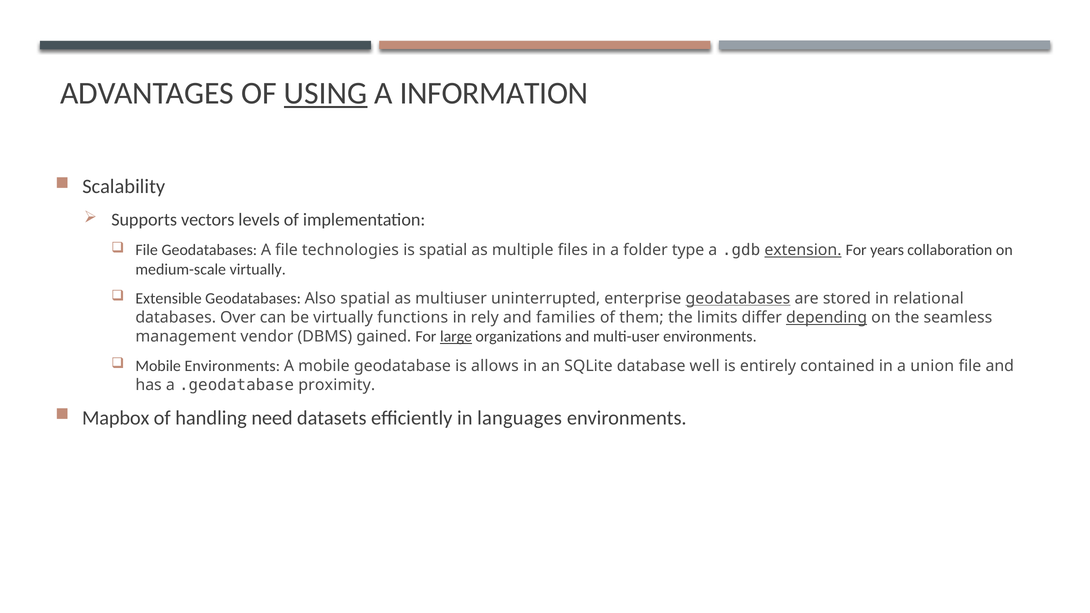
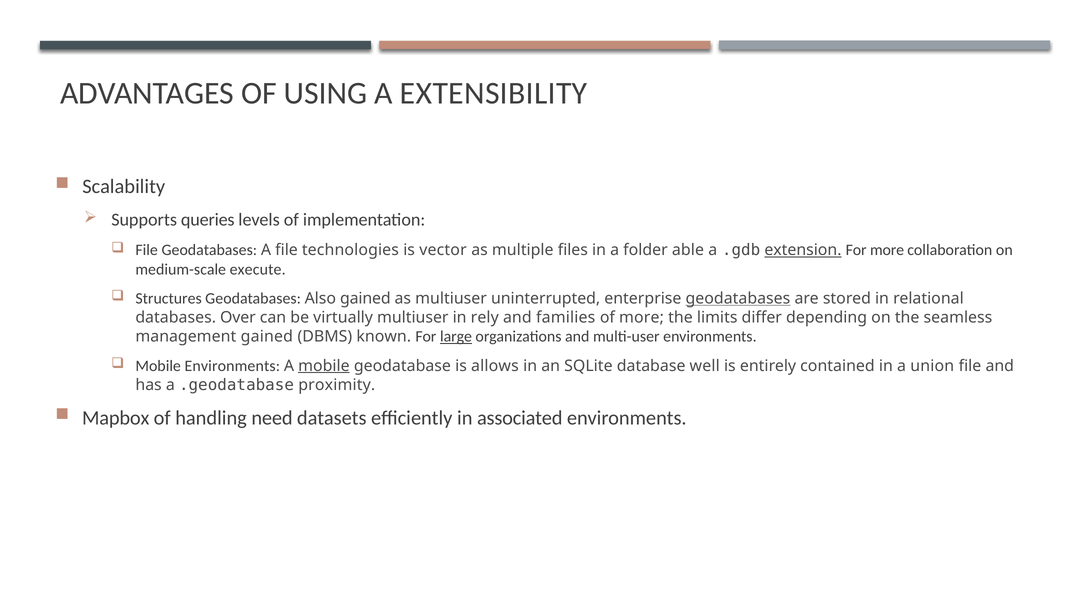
USING underline: present -> none (326, 93)
INFORMATION: INFORMATION -> EXTENSIBILITY (494, 93)
vectors: vectors -> queries (208, 220)
is spatial: spatial -> vector (443, 250)
type: type -> able (688, 250)
For years: years -> more (887, 250)
medium-scale virtually: virtually -> execute (258, 269)
Extensible: Extensible -> Structures (169, 298)
Also spatial: spatial -> gained (365, 298)
virtually functions: functions -> multiuser (413, 318)
of them: them -> more (642, 318)
depending underline: present -> none (827, 318)
management vendor: vendor -> gained (267, 337)
gained: gained -> known (384, 337)
mobile underline: none -> present (324, 366)
languages: languages -> associated (520, 418)
